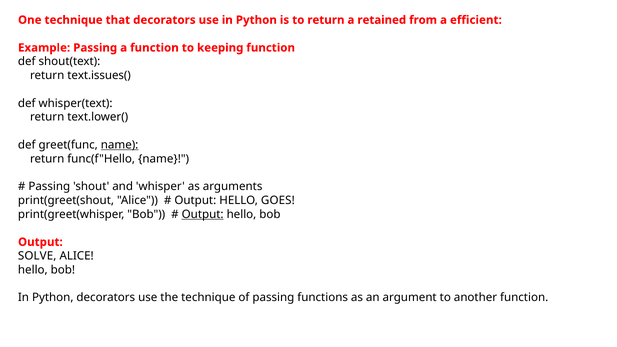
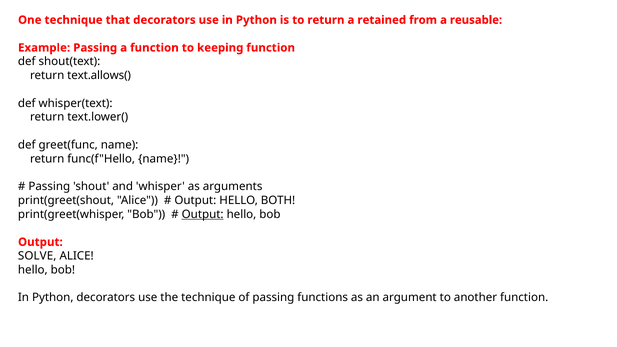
efficient: efficient -> reusable (476, 20)
text.issues(: text.issues( -> text.allows( (99, 76)
name underline: present -> none (120, 145)
GOES: GOES -> BOTH (278, 200)
